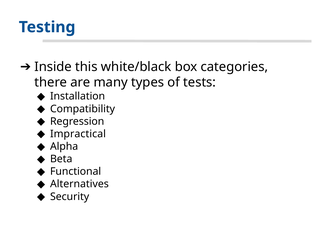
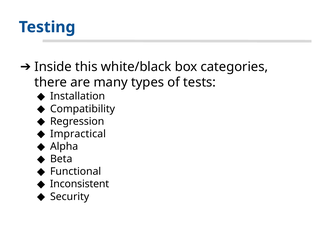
Alternatives: Alternatives -> Inconsistent (80, 184)
